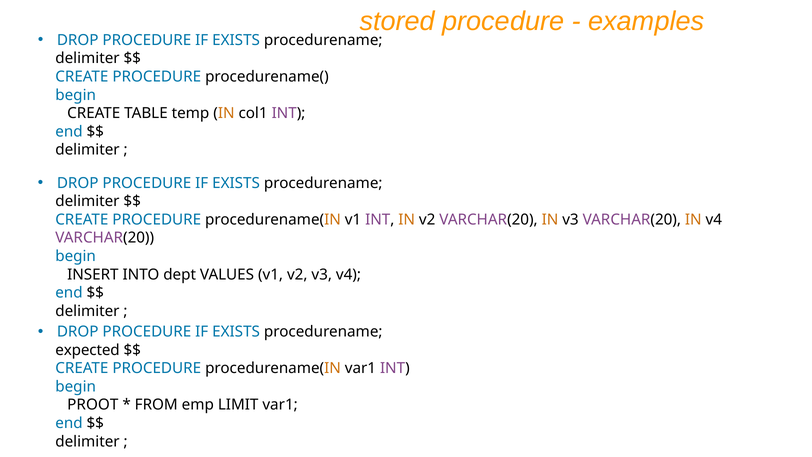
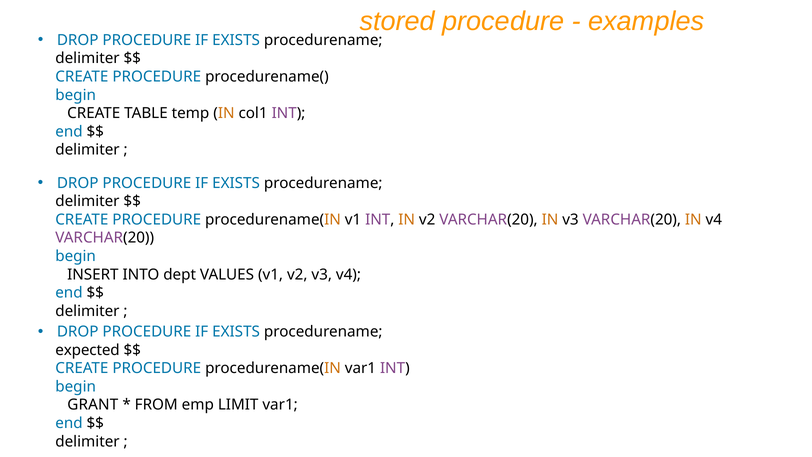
PROOT: PROOT -> GRANT (93, 405)
